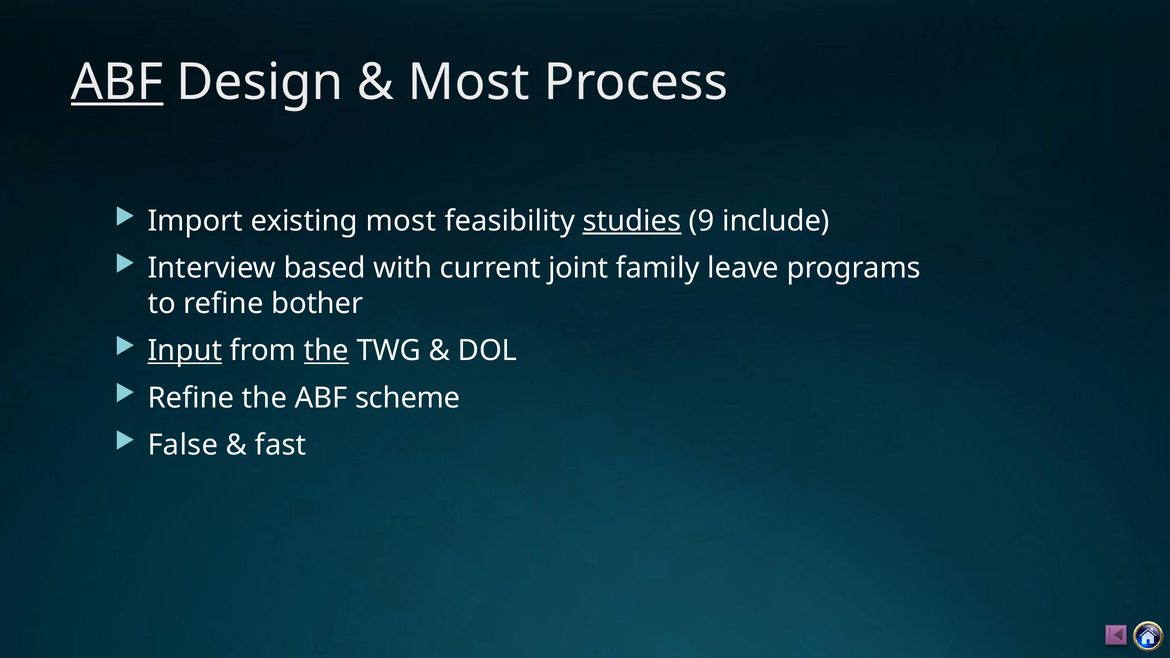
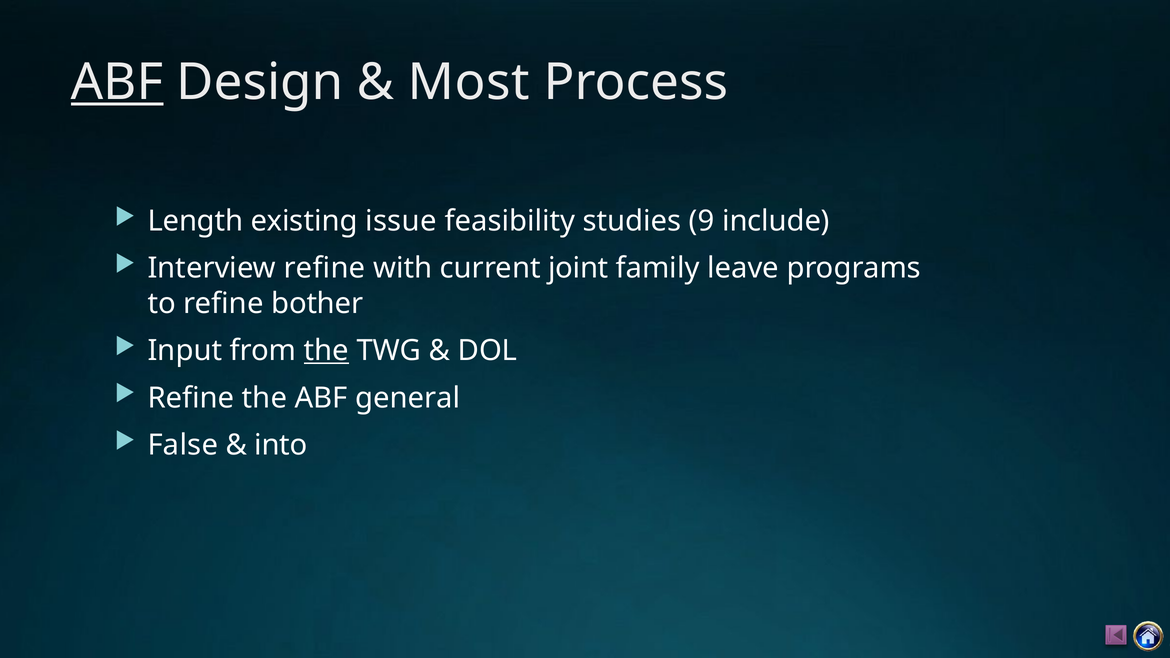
Import: Import -> Length (195, 221)
existing most: most -> issue (401, 221)
studies underline: present -> none (632, 221)
Interview based: based -> refine (324, 268)
Input underline: present -> none (185, 351)
scheme: scheme -> general (408, 398)
fast: fast -> into (281, 445)
